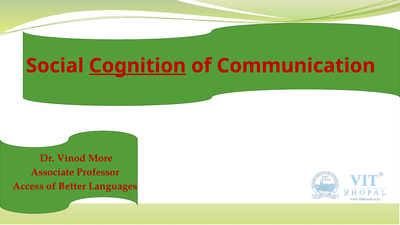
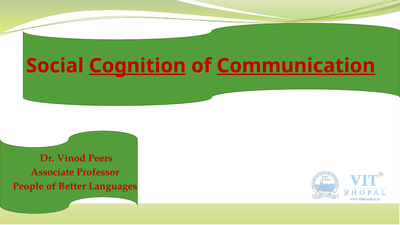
Communication underline: none -> present (296, 66)
More: More -> Peers (100, 158)
Access: Access -> People (28, 186)
